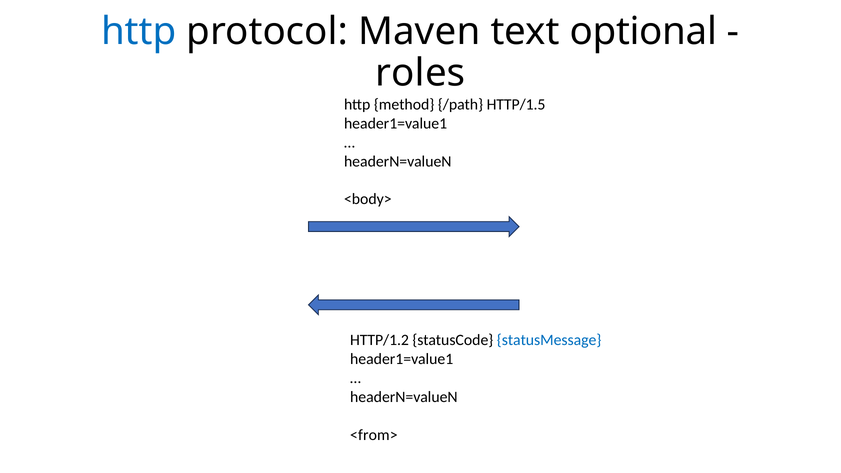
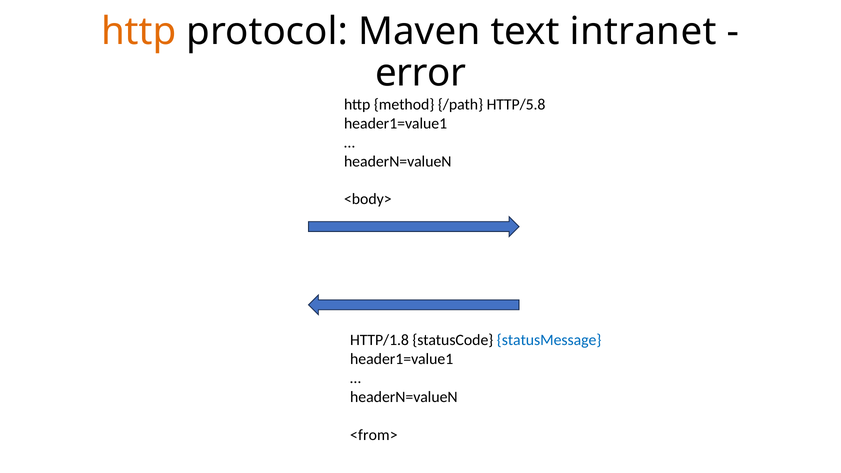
http colour: blue -> orange (139, 31)
optional: optional -> intranet (643, 31)
roles: roles -> error (421, 73)
HTTP/1.5: HTTP/1.5 -> HTTP/5.8 (516, 105)
HTTP/1.2: HTTP/1.2 -> HTTP/1.8 (380, 340)
